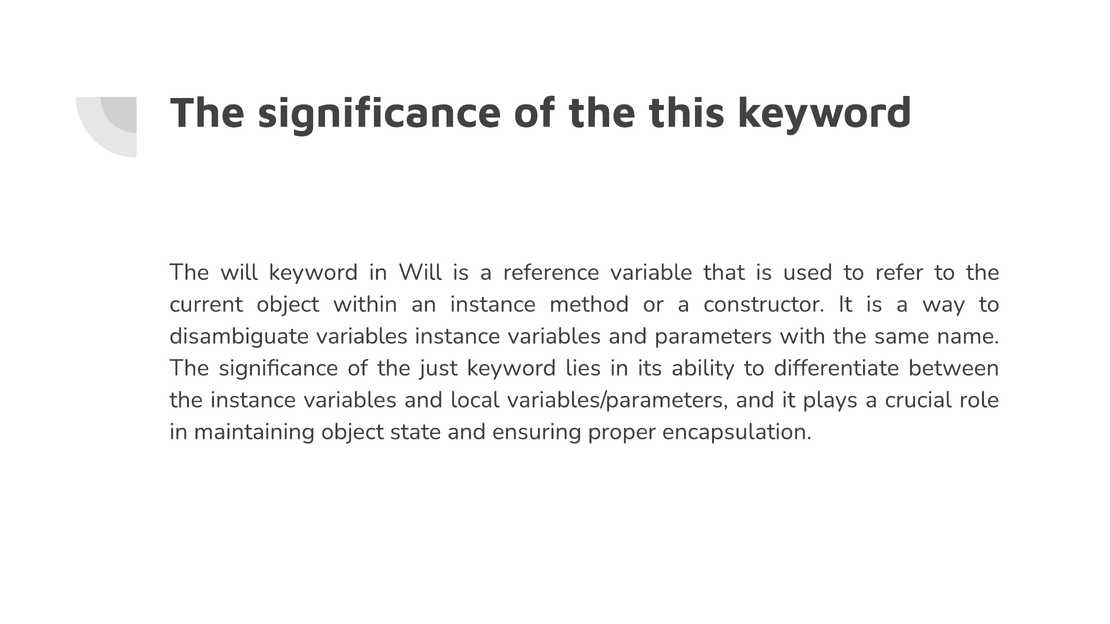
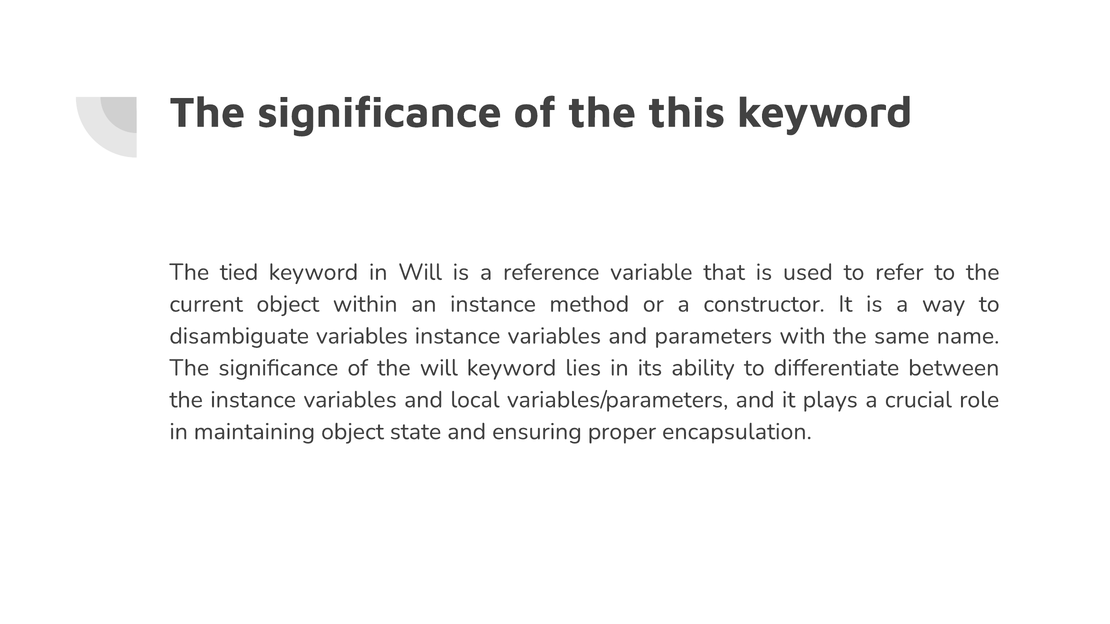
The will: will -> tied (239, 272)
the just: just -> will (439, 368)
